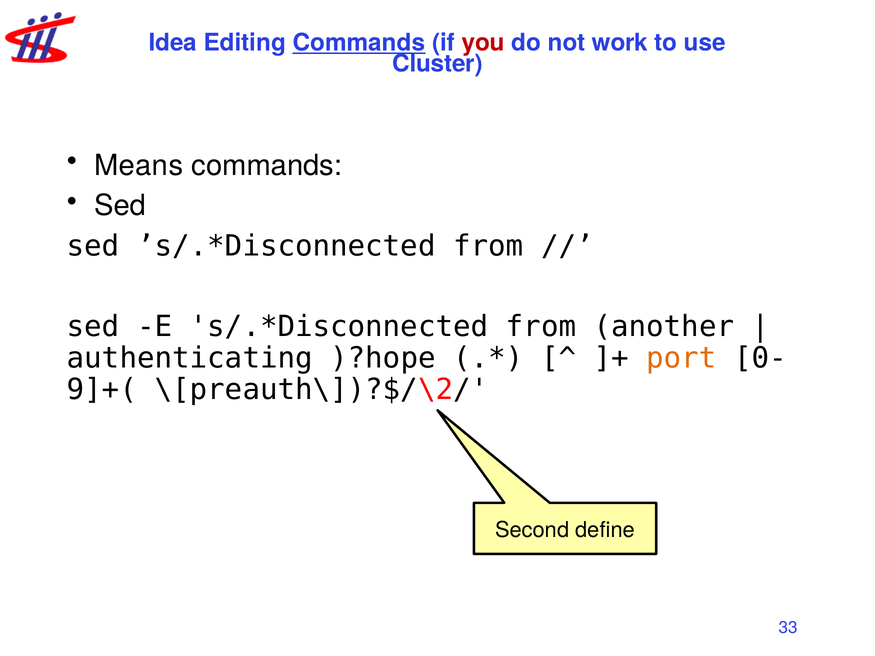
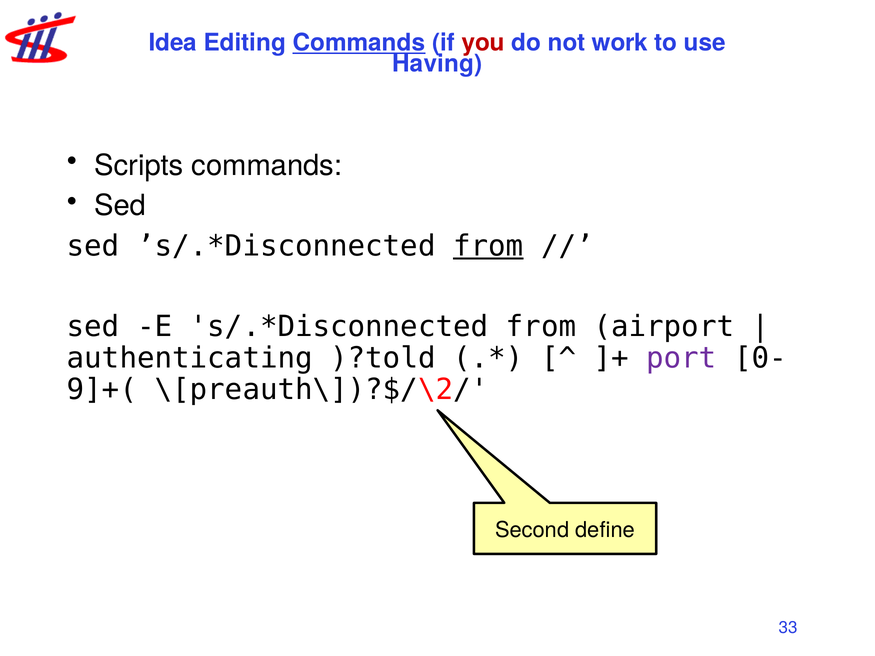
Cluster: Cluster -> Having (437, 64)
Means: Means -> Scripts (139, 166)
from underline: none -> present (488, 246)
another: another -> airport (664, 327)
)?hope: )?hope -> )?told (383, 358)
port colour: orange -> purple (681, 358)
